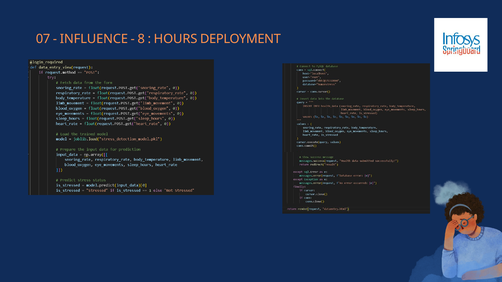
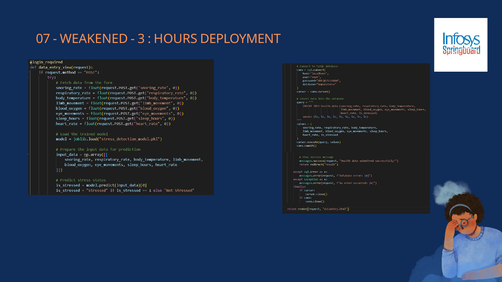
INFLUENCE: INFLUENCE -> WEAKENED (94, 39)
8: 8 -> 3 (141, 39)
